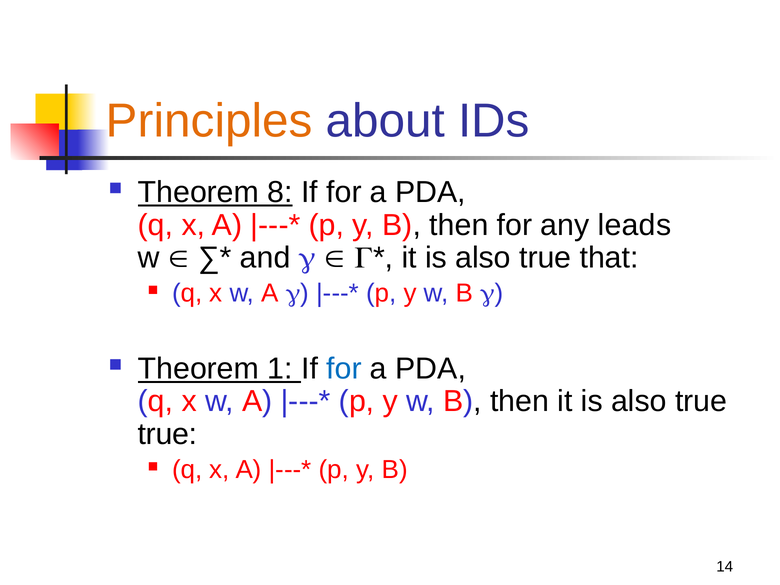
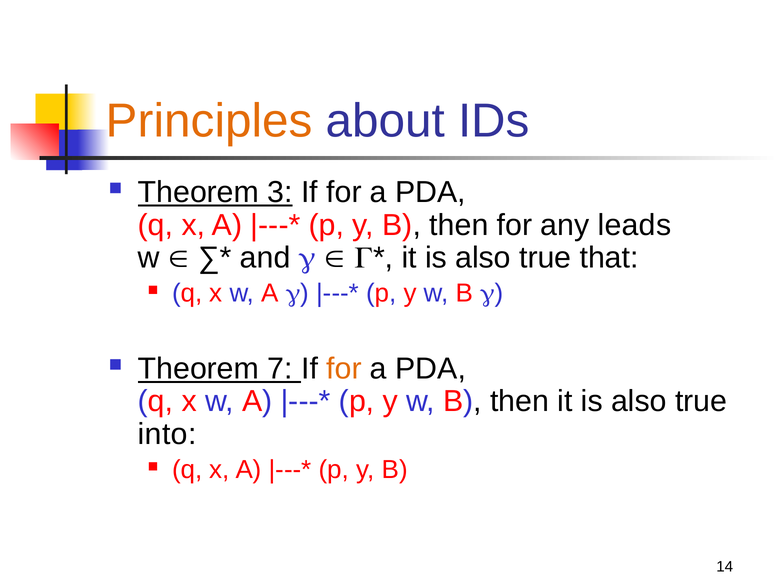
8: 8 -> 3 (280, 192)
1: 1 -> 7 (280, 369)
for colour: blue -> orange (344, 369)
true: true -> into (167, 434)
